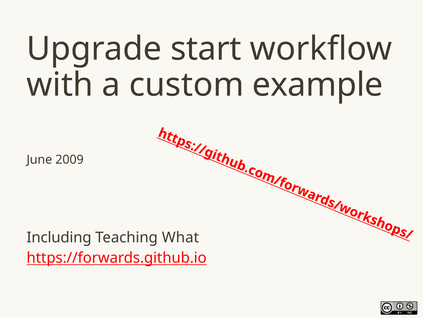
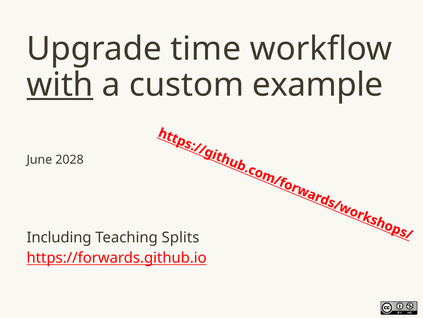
start: start -> time (206, 49)
with underline: none -> present (60, 85)
2009: 2009 -> 2028 (70, 159)
What: What -> Splits (181, 237)
